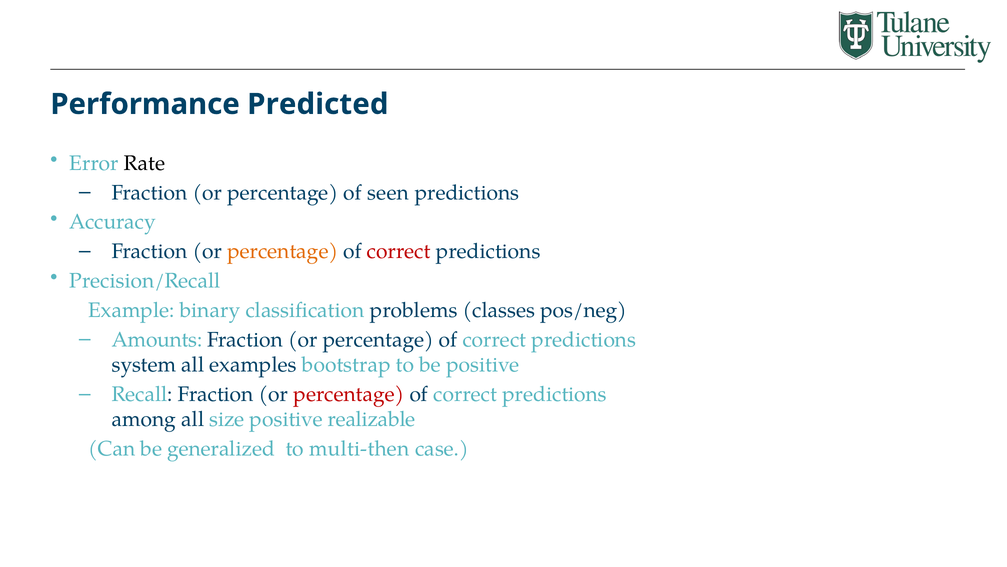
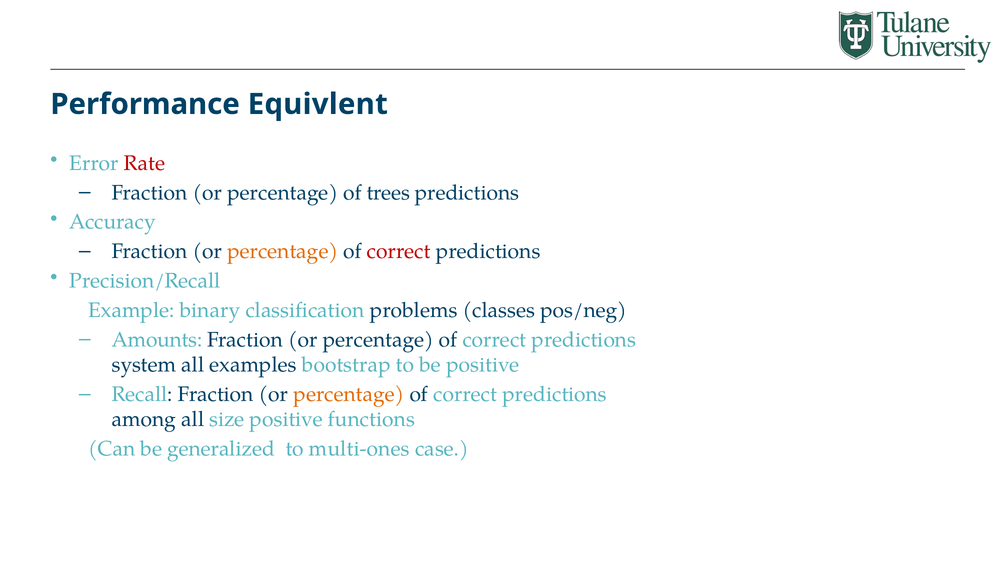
Predicted: Predicted -> Equivlent (318, 104)
Rate colour: black -> red (145, 163)
seen: seen -> trees (388, 192)
percentage colour: red -> orange (349, 394)
realizable: realizable -> functions (371, 419)
multi-then: multi-then -> multi-ones (359, 448)
